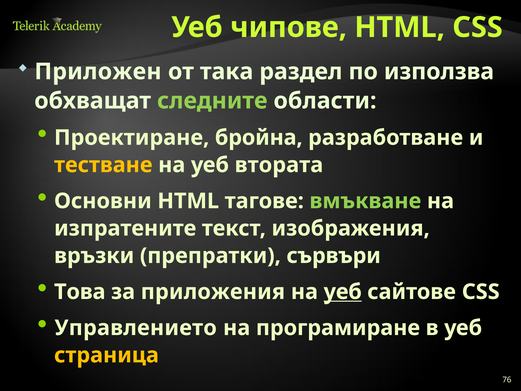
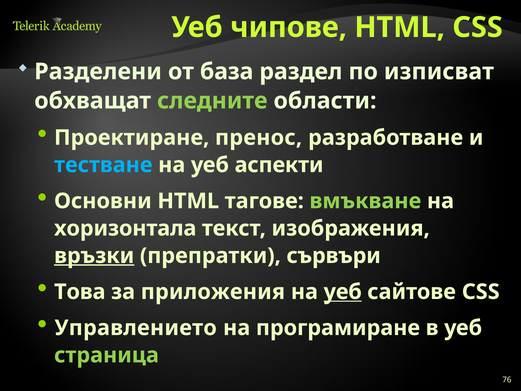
Приложен: Приложен -> Разделени (98, 72)
така: така -> база (227, 72)
използва: използва -> изписват (439, 72)
бройна: бройна -> пренос (259, 138)
тестване colour: yellow -> light blue (103, 165)
втората: втората -> аспекти (279, 165)
изпратените: изпратените -> хоризонтала (125, 228)
връзки underline: none -> present (94, 256)
страница colour: yellow -> light green (106, 355)
